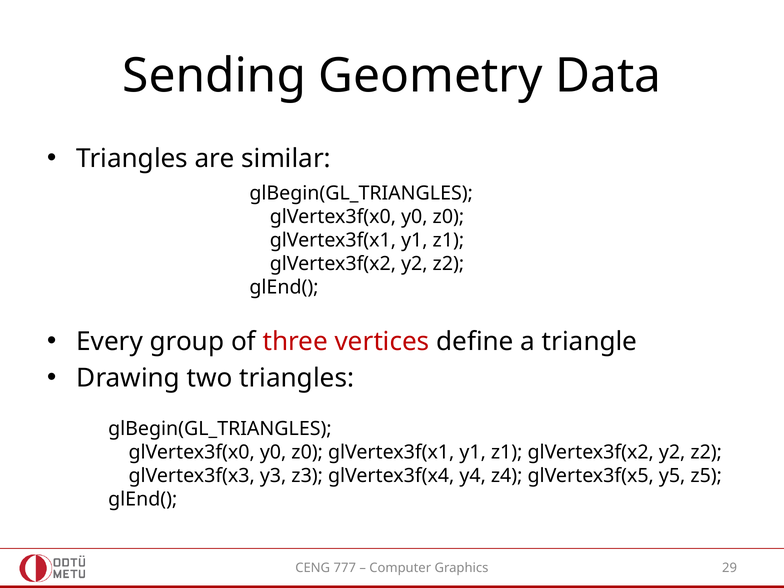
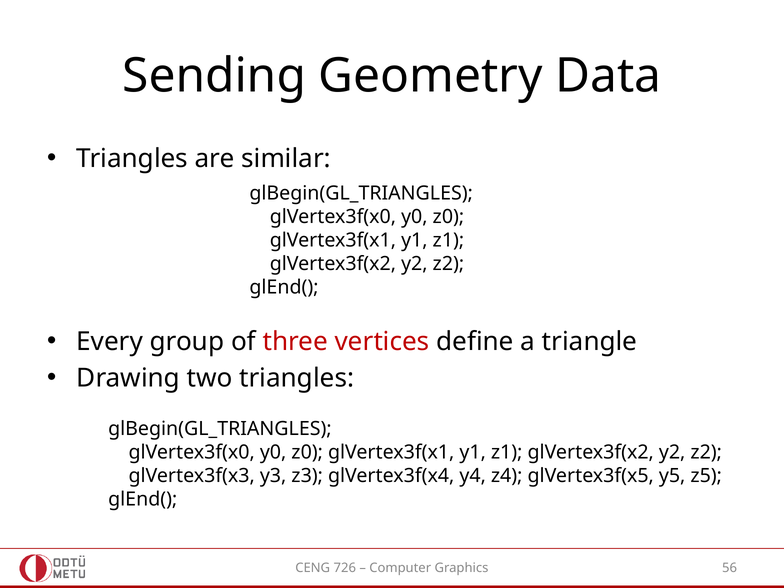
777: 777 -> 726 (345, 568)
29: 29 -> 56 (730, 568)
